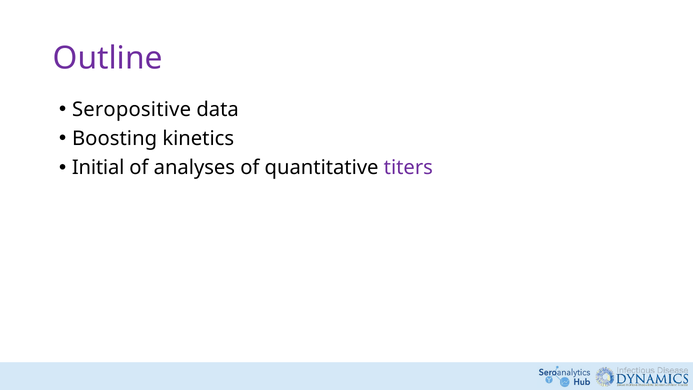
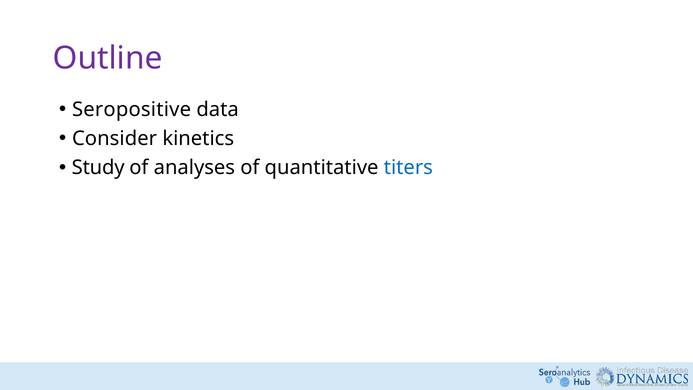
Boosting: Boosting -> Consider (115, 139)
Initial: Initial -> Study (98, 168)
titers colour: purple -> blue (408, 168)
